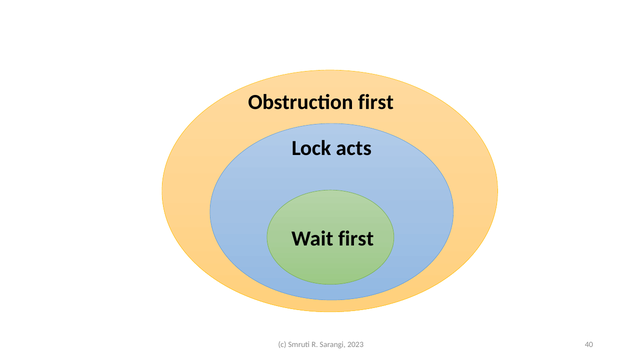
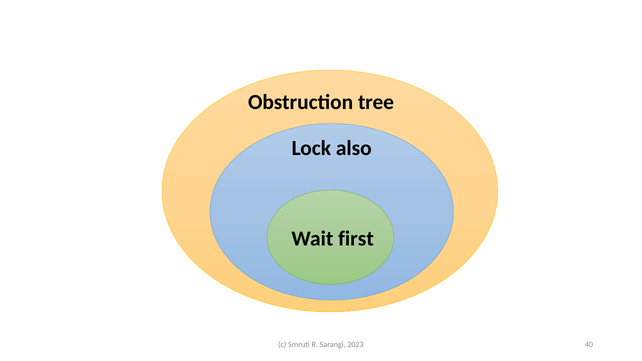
Obstruction first: first -> tree (376, 102)
acts: acts -> also (354, 148)
